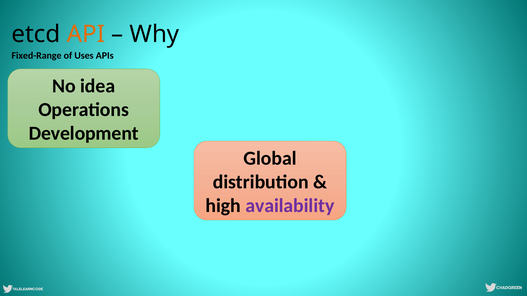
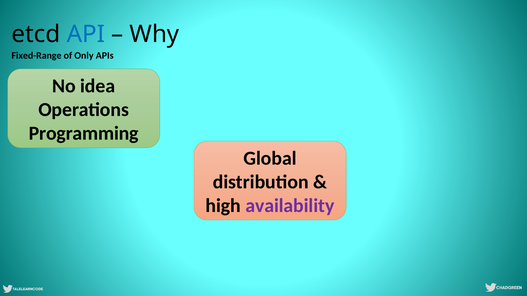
API colour: orange -> blue (86, 34)
Uses: Uses -> Only (84, 56)
Development: Development -> Programming (84, 134)
